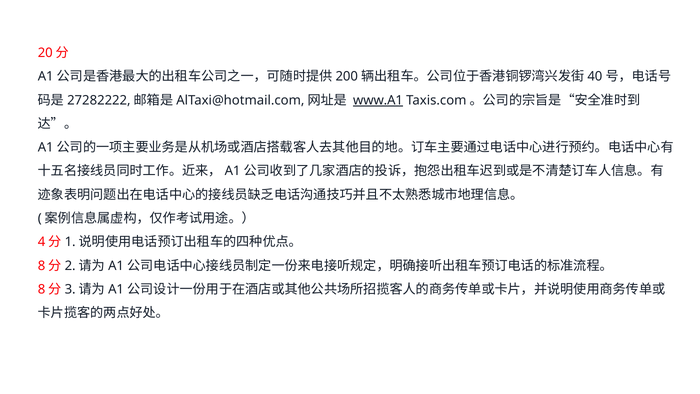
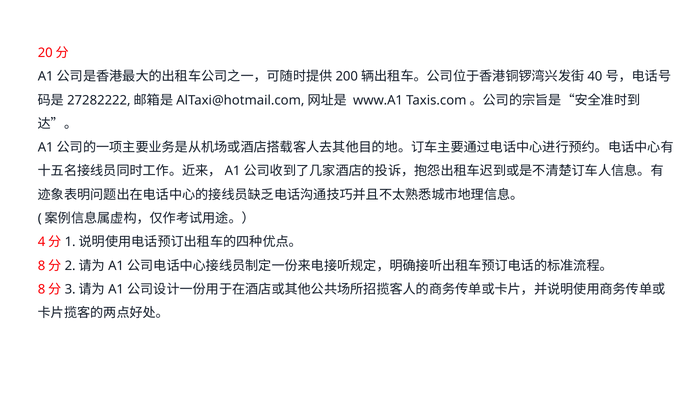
www.A1 underline: present -> none (378, 100)
